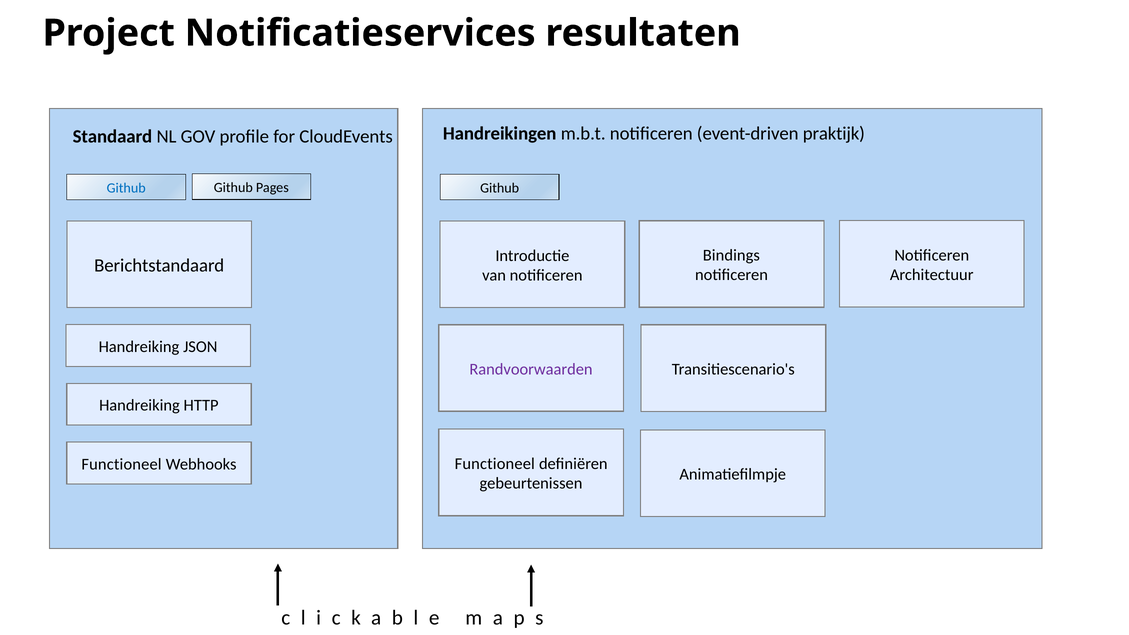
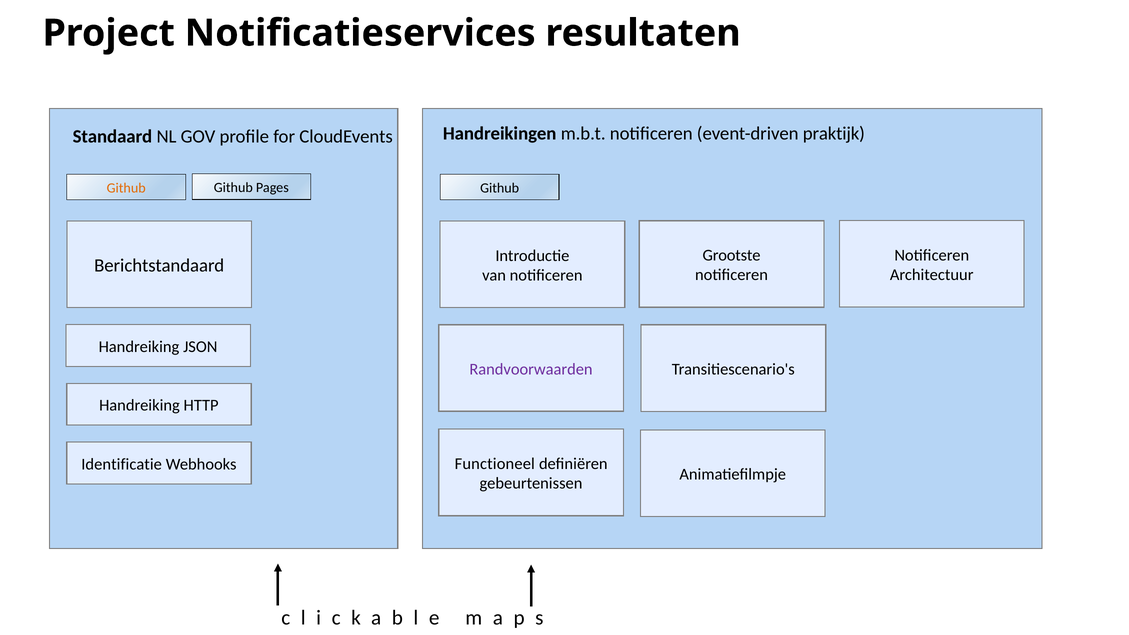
Github colour: blue -> orange (126, 188)
Bindings: Bindings -> Grootste (732, 255)
Functioneel: Functioneel -> Identificatie (122, 464)
